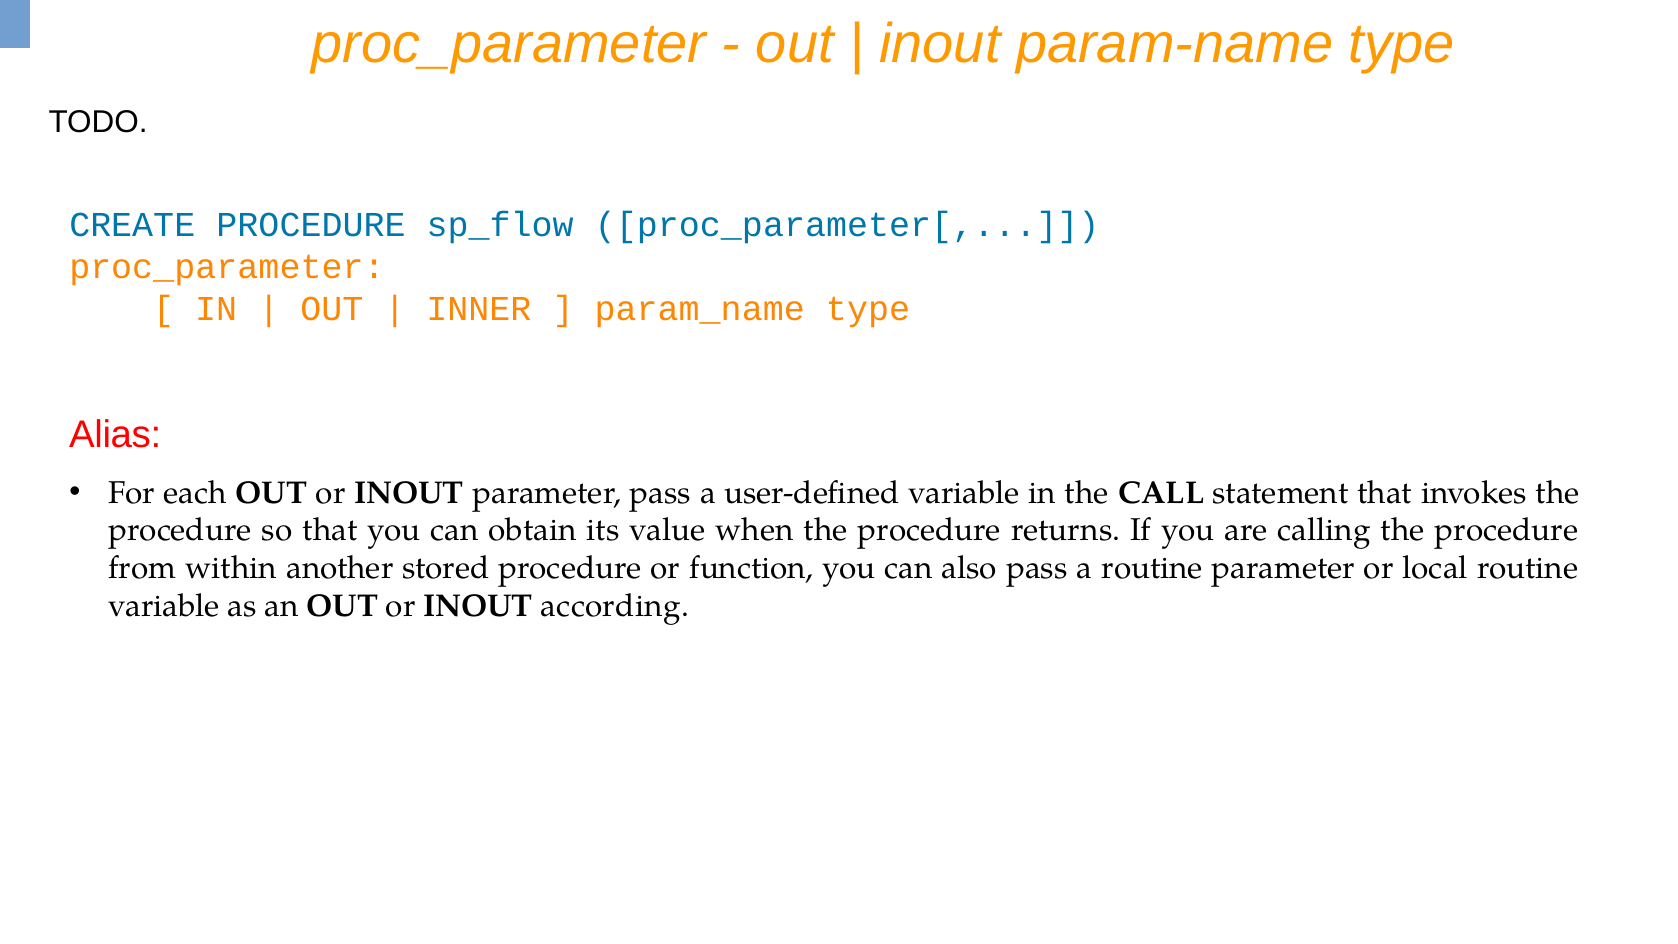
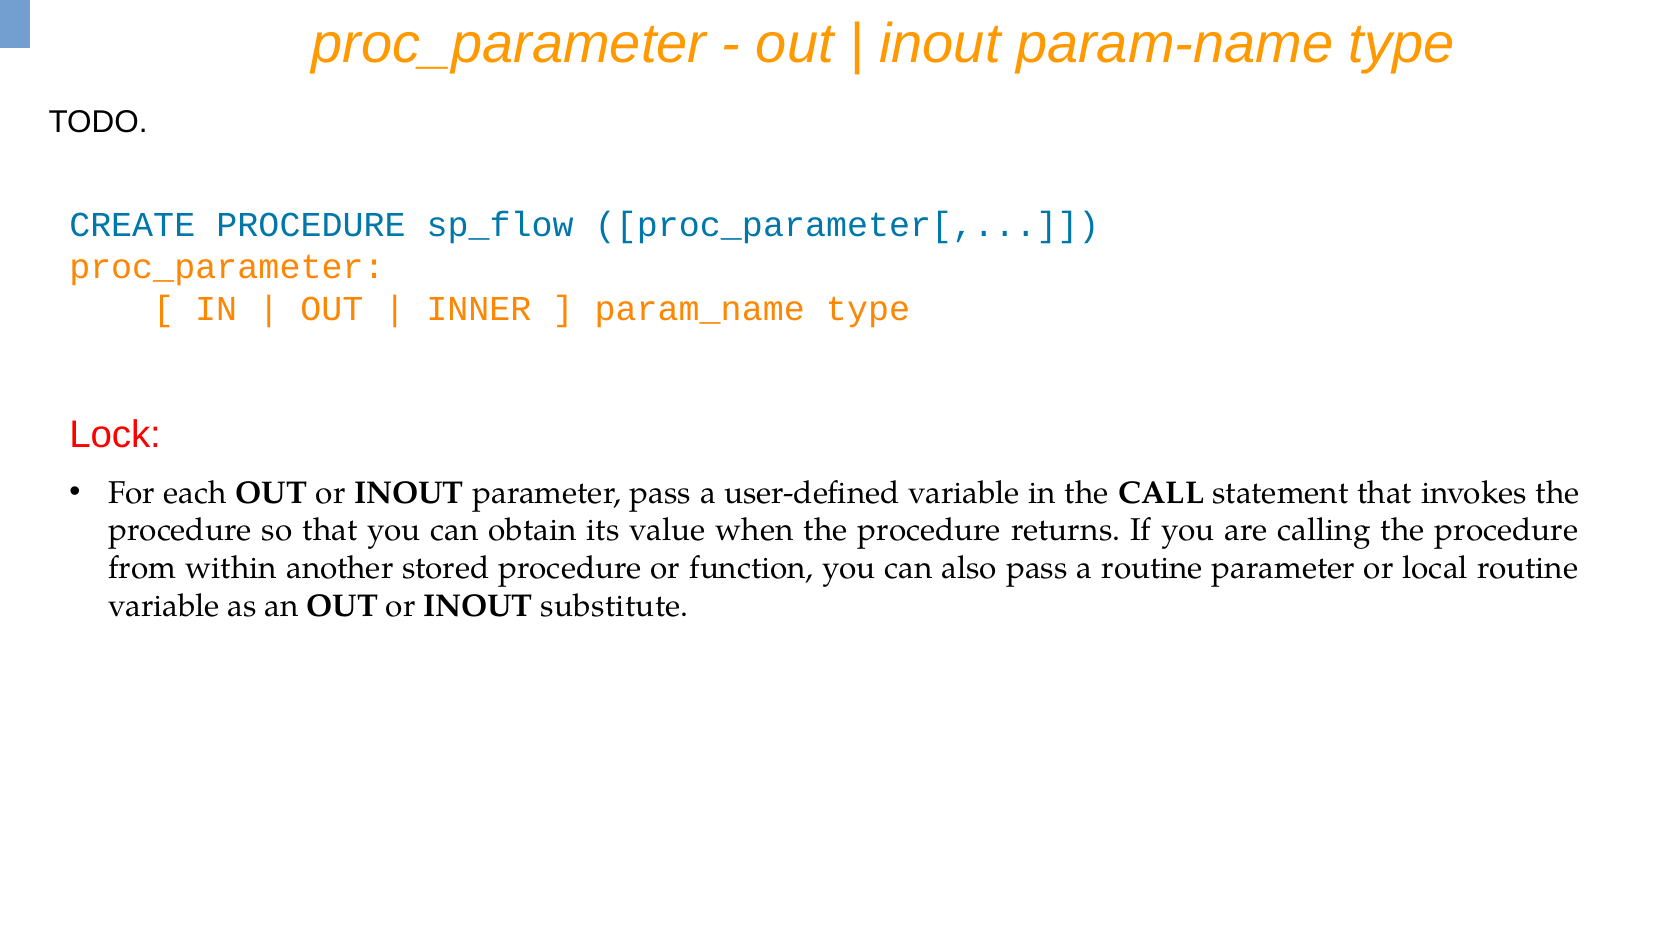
Alias: Alias -> Lock (115, 435)
according: according -> substitute (615, 606)
